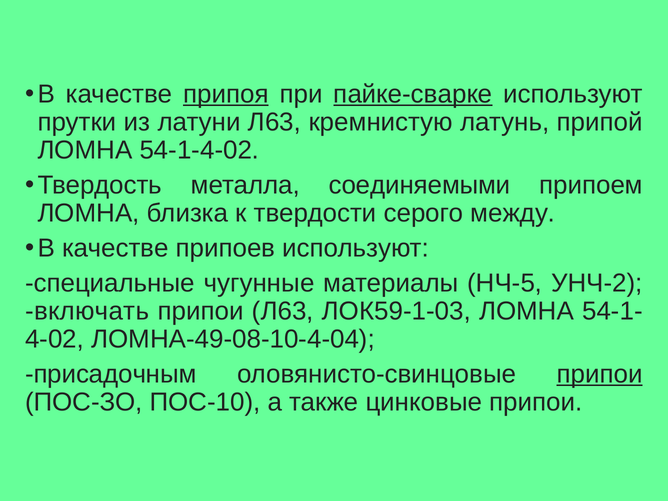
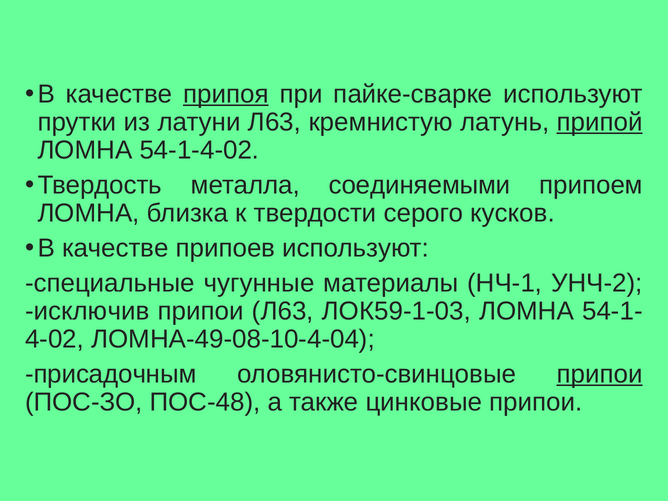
пайке-сварке underline: present -> none (413, 94)
припой underline: none -> present (600, 122)
между: между -> кусков (513, 213)
НЧ-5: НЧ-5 -> НЧ-1 (505, 283)
включать: включать -> исключив (87, 311)
ПОС-10: ПОС-10 -> ПОС-48 (205, 402)
